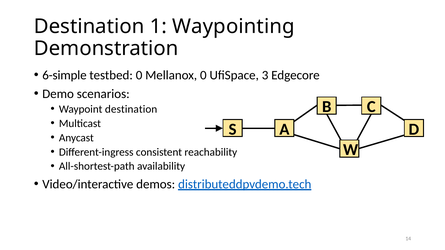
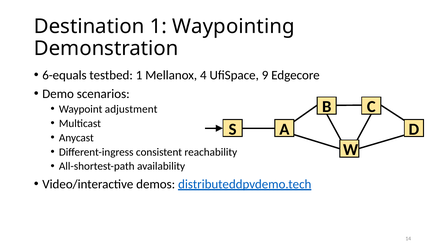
6-simple: 6-simple -> 6-equals (64, 75)
testbed 0: 0 -> 1 (139, 75)
Mellanox 0: 0 -> 4 (203, 75)
3: 3 -> 9 (265, 75)
Waypoint destination: destination -> adjustment (131, 109)
